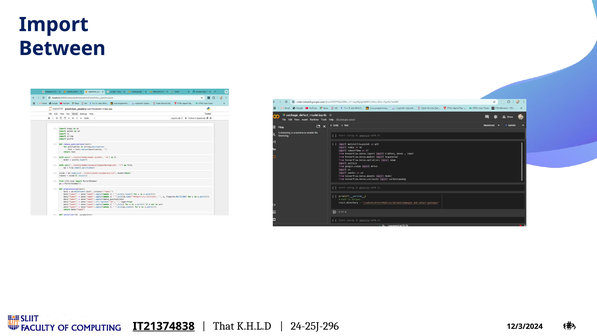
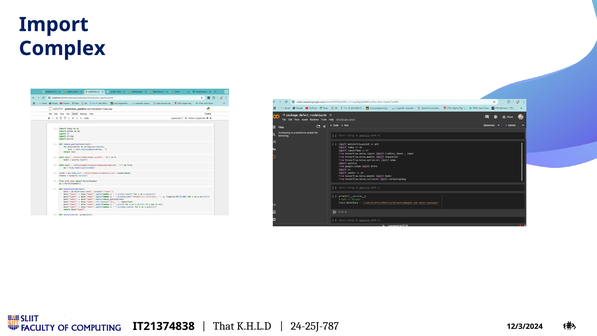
Between: Between -> Complex (62, 48)
IT21374838 underline: present -> none (164, 326)
24-25J-296: 24-25J-296 -> 24-25J-787 (315, 326)
